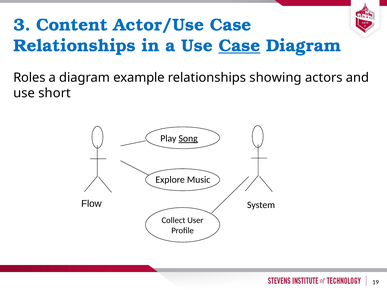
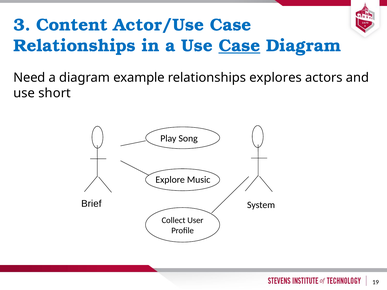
Roles: Roles -> Need (29, 78)
showing: showing -> explores (276, 78)
Song underline: present -> none (188, 139)
Flow: Flow -> Brief (91, 204)
